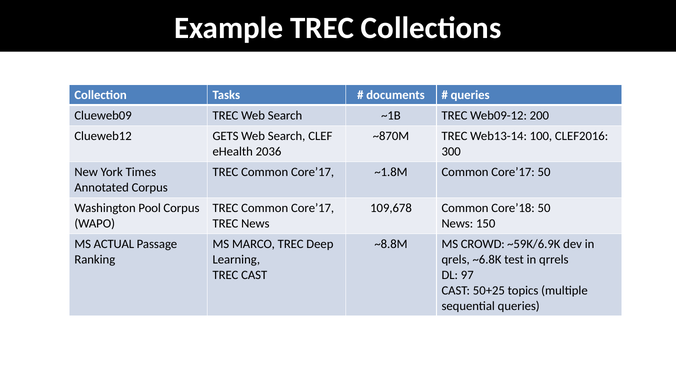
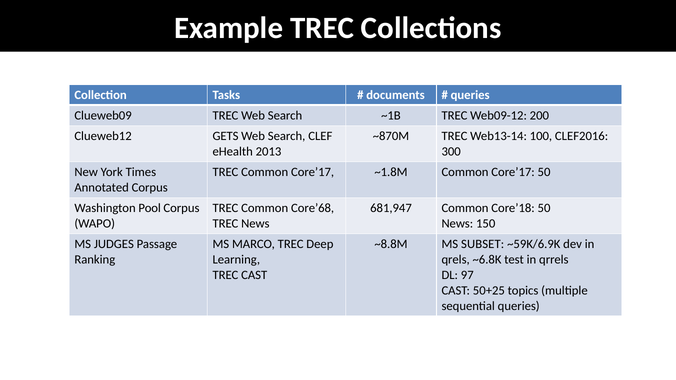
2036: 2036 -> 2013 (269, 152)
Core’17: Core’17 -> Core’68 (313, 208)
109,678: 109,678 -> 681,947 (391, 208)
ACTUAL: ACTUAL -> JUDGES (114, 244)
CROWD: CROWD -> SUBSET (483, 244)
